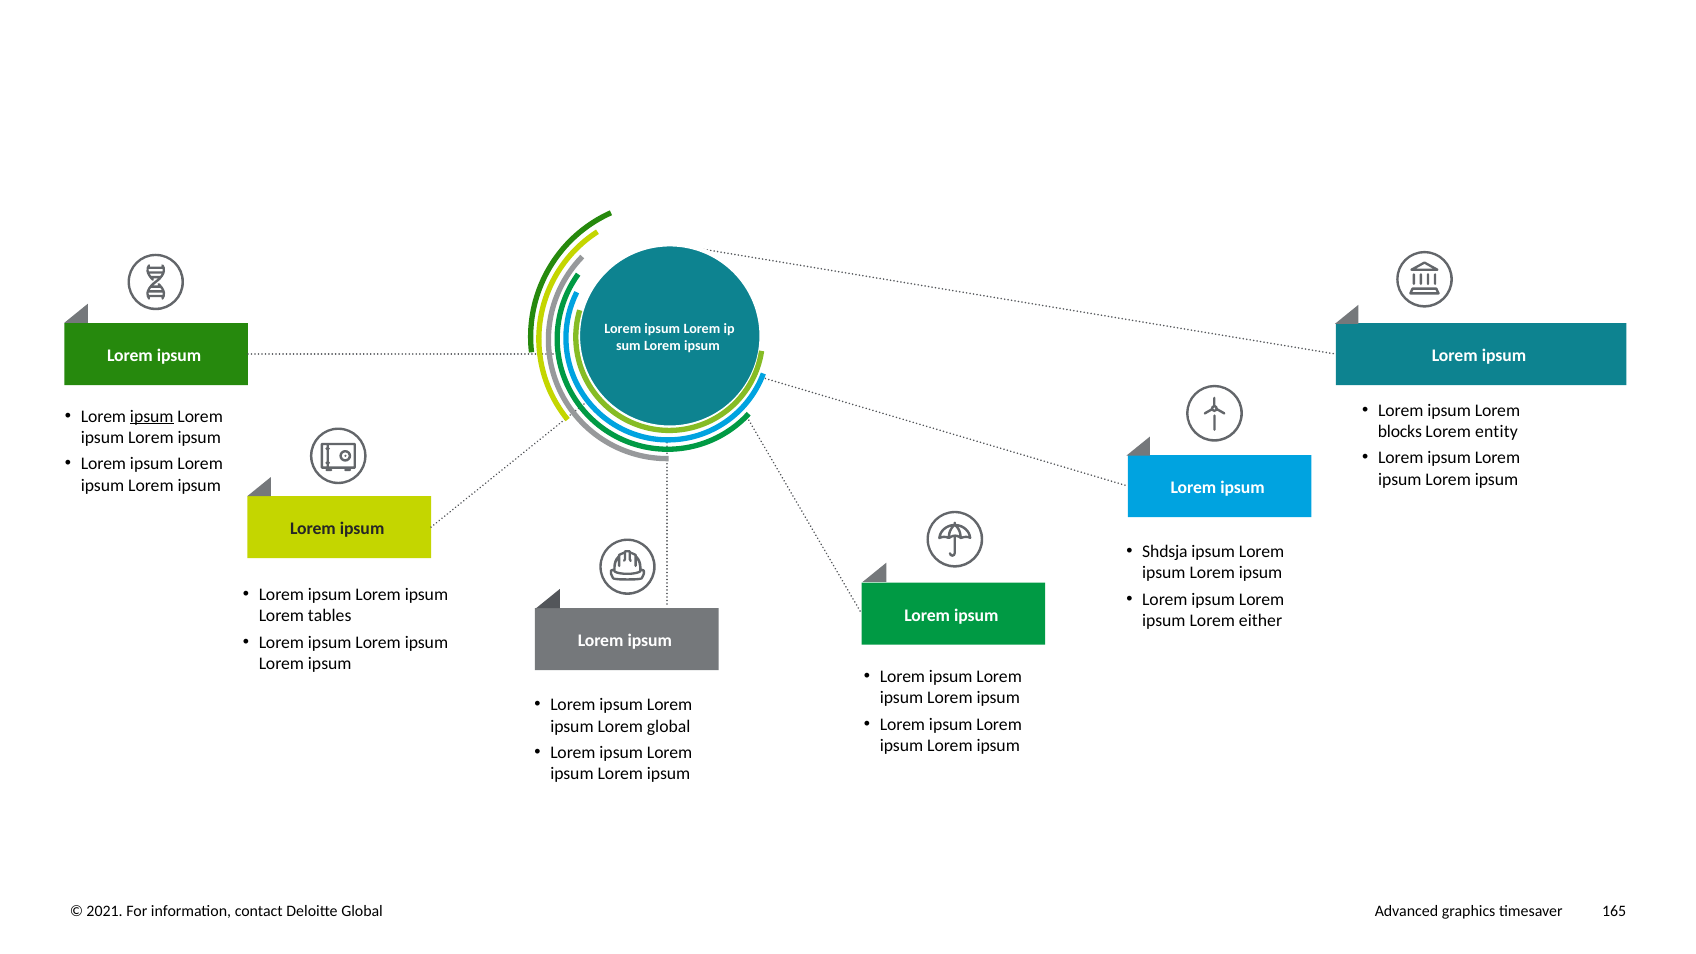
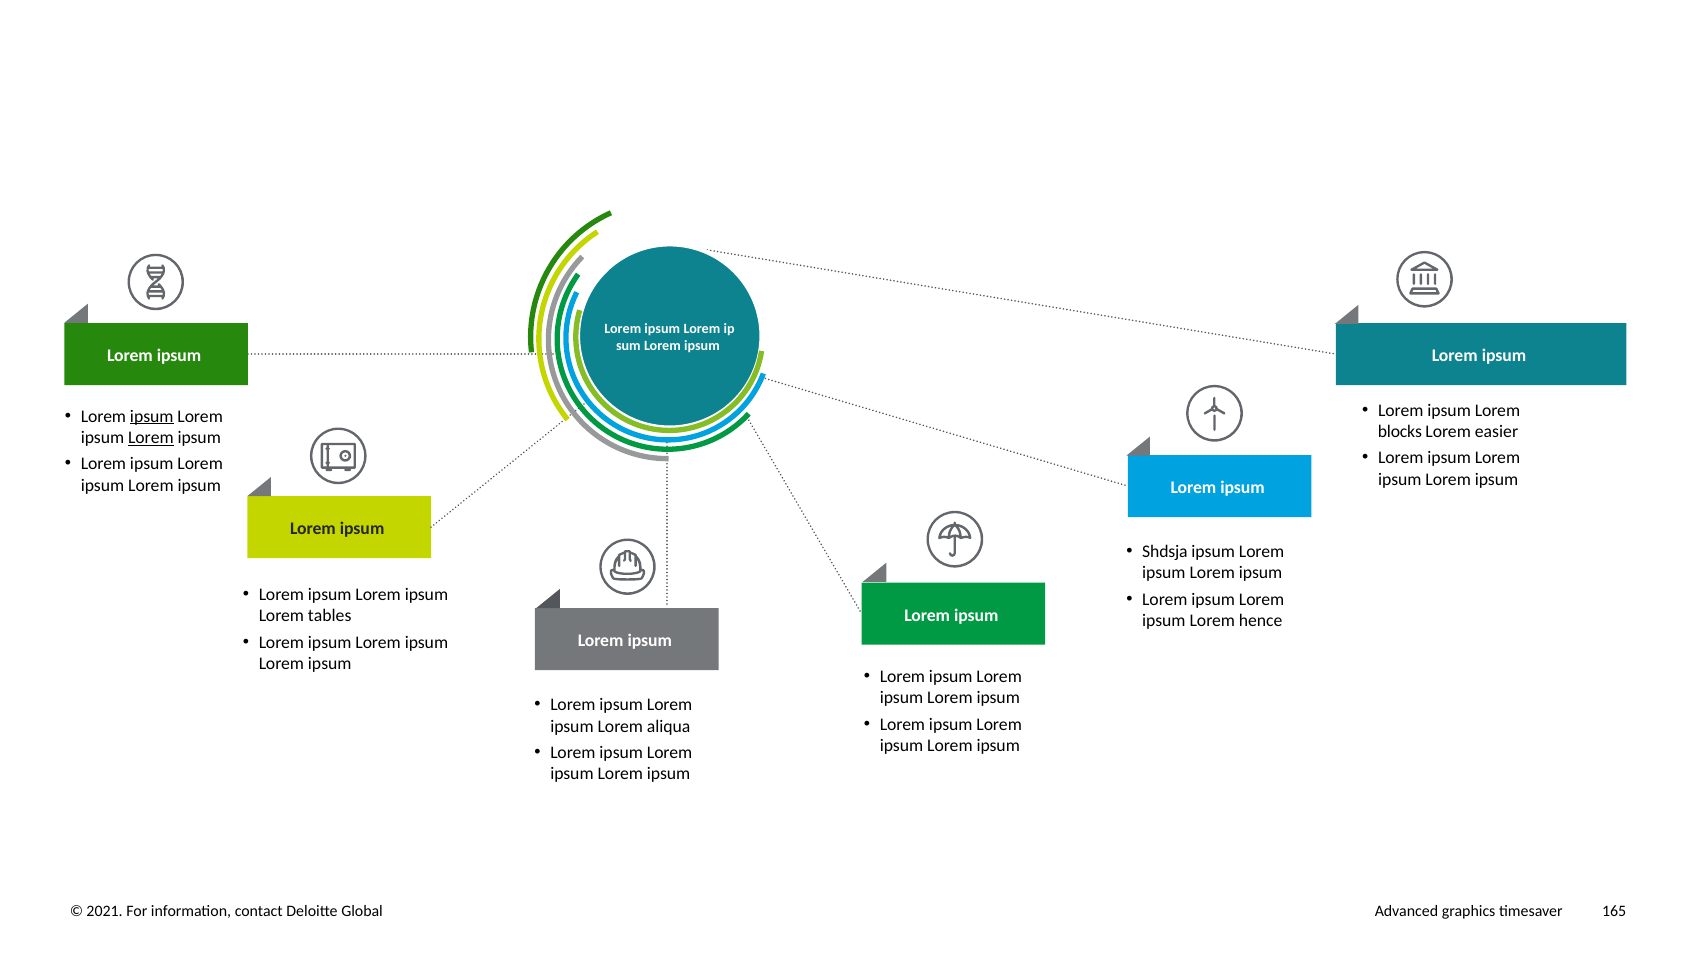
entity: entity -> easier (1497, 431)
Lorem underline: none -> present (151, 437)
either: either -> hence (1261, 621)
Lorem global: global -> aliqua (669, 726)
